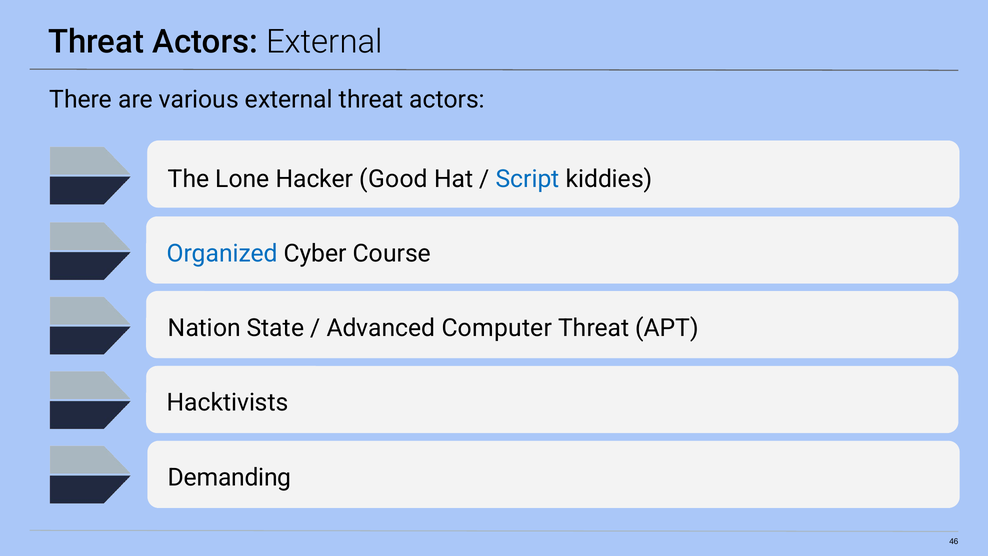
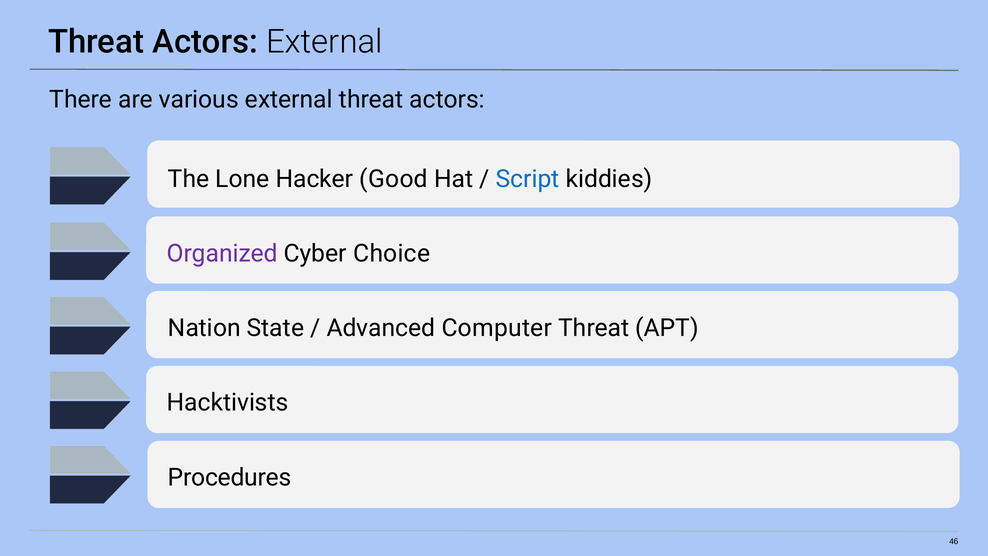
Organized colour: blue -> purple (222, 253)
Course: Course -> Choice (392, 253)
Demanding: Demanding -> Procedures (230, 477)
